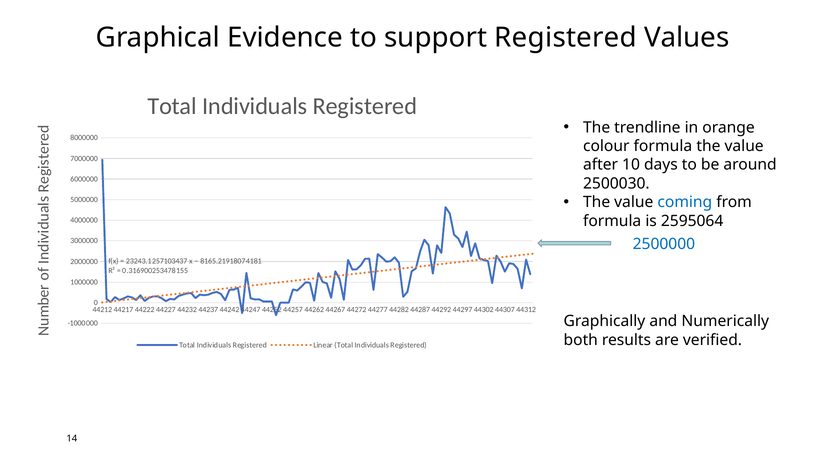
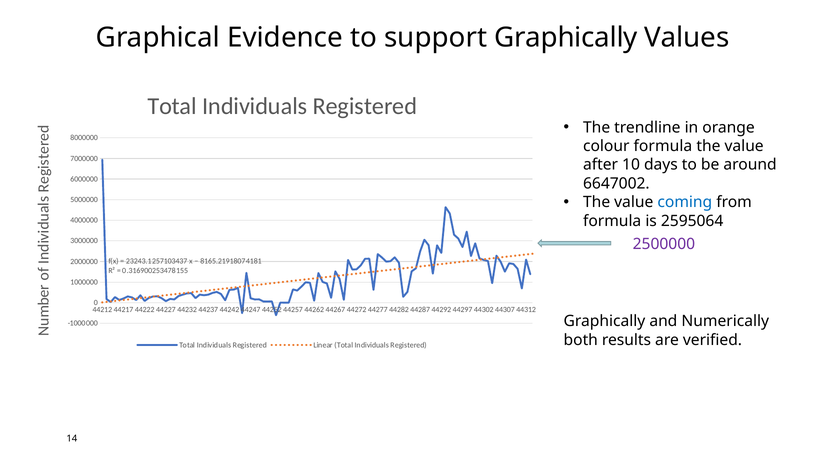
support Registered: Registered -> Graphically (566, 38)
2500030: 2500030 -> 6647002 (616, 184)
2500000 colour: blue -> purple (664, 244)
